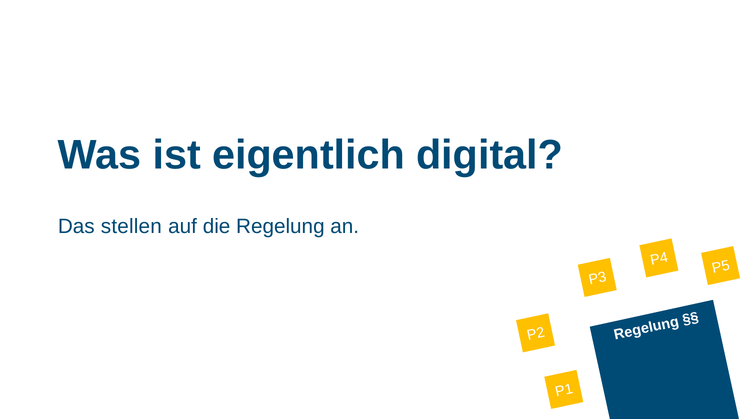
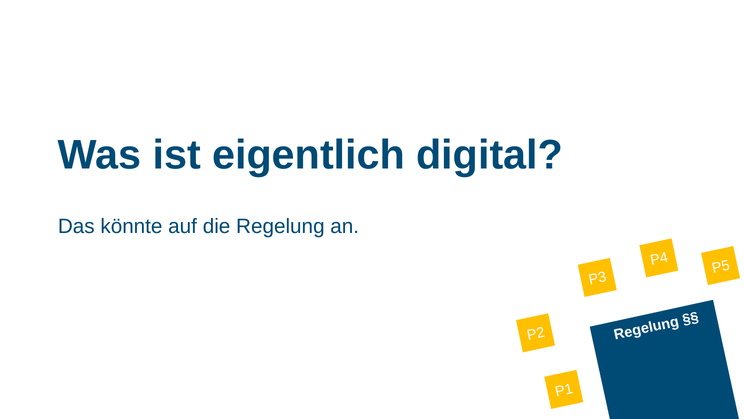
stellen: stellen -> könnte (131, 226)
